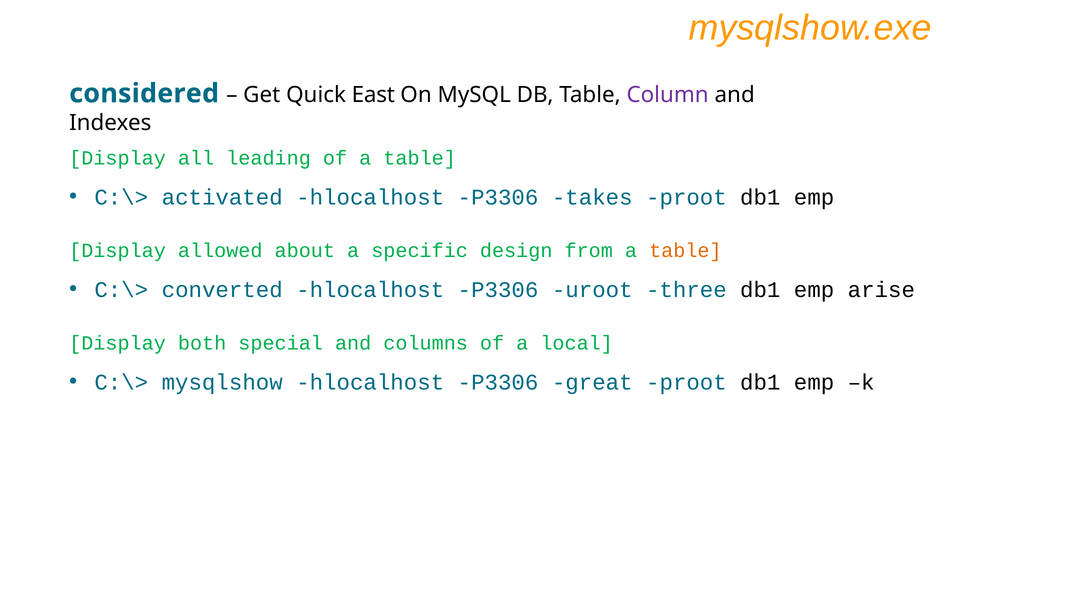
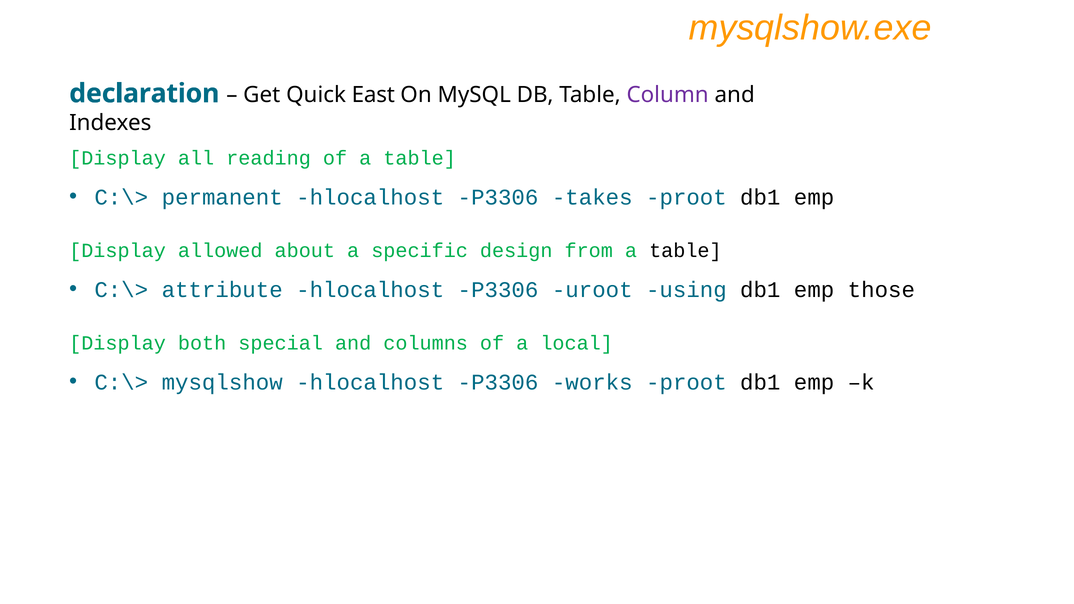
considered: considered -> declaration (144, 94)
leading: leading -> reading (269, 158)
activated: activated -> permanent (222, 197)
table colour: orange -> black (685, 251)
converted: converted -> attribute (222, 290)
three: three -> using (686, 290)
arise: arise -> those (881, 290)
great: great -> works (592, 382)
